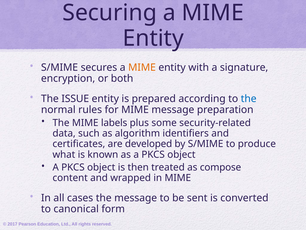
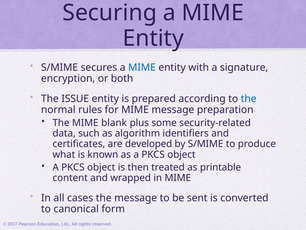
MIME colour: orange -> blue (142, 67)
labels: labels -> blank (114, 123)
compose: compose -> printable (220, 167)
